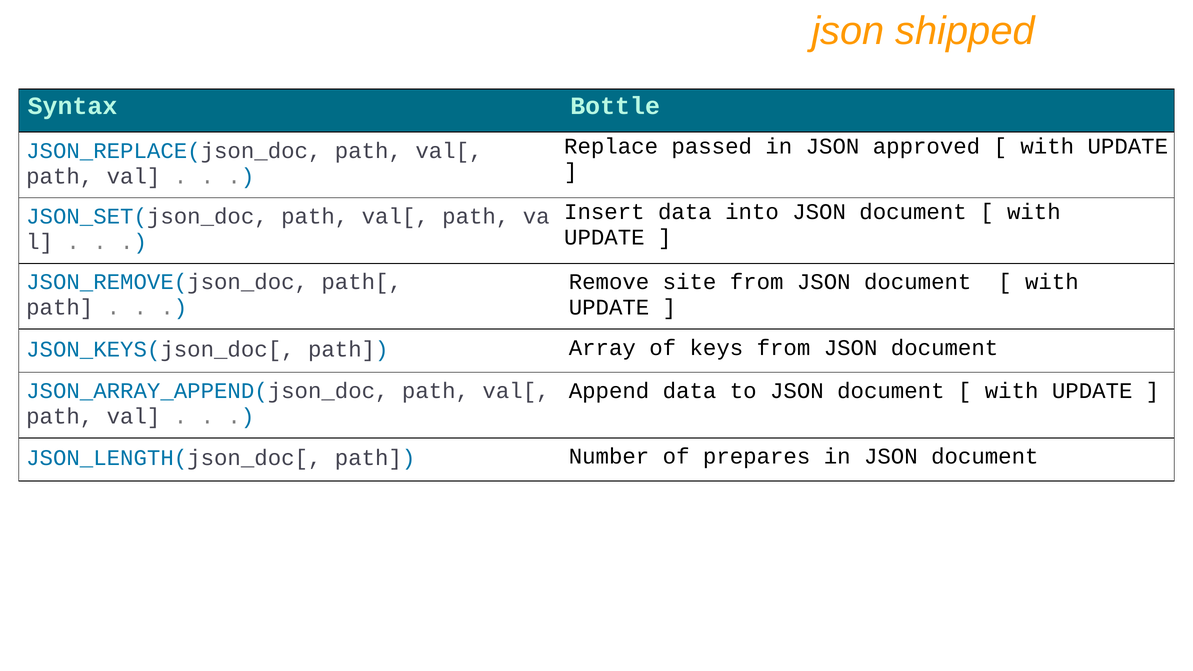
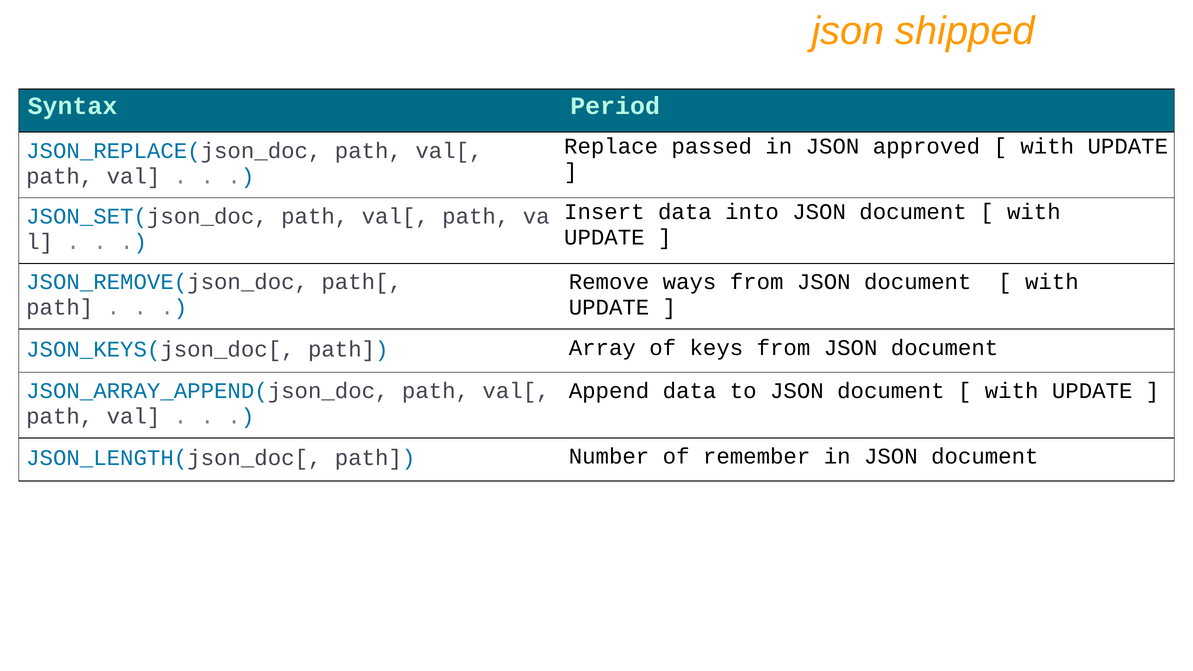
Bottle: Bottle -> Period (615, 106)
site: site -> ways (690, 282)
prepares: prepares -> remember (757, 457)
